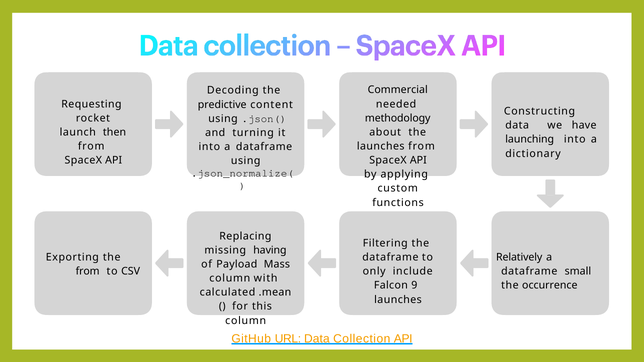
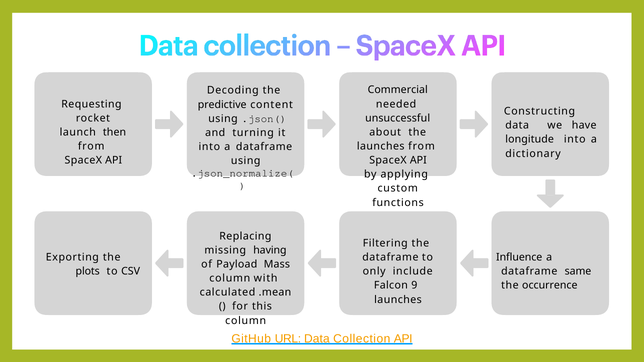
methodology: methodology -> unsuccessful (398, 118)
launching: launching -> longitude (530, 140)
Relatively: Relatively -> Influence (519, 257)
from: from -> plots (88, 271)
small: small -> same (578, 271)
